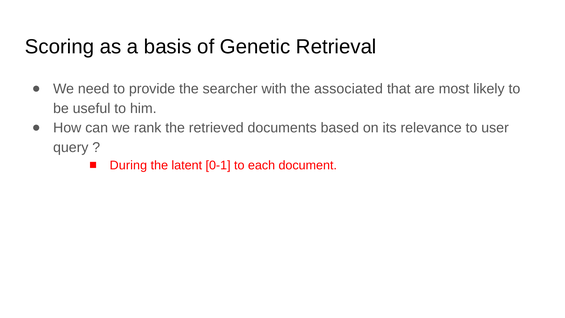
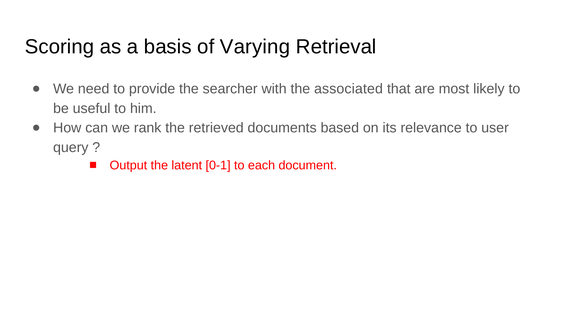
Genetic: Genetic -> Varying (255, 47)
During: During -> Output (128, 165)
